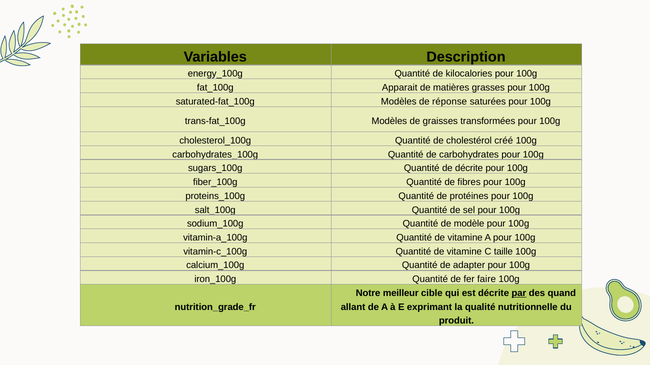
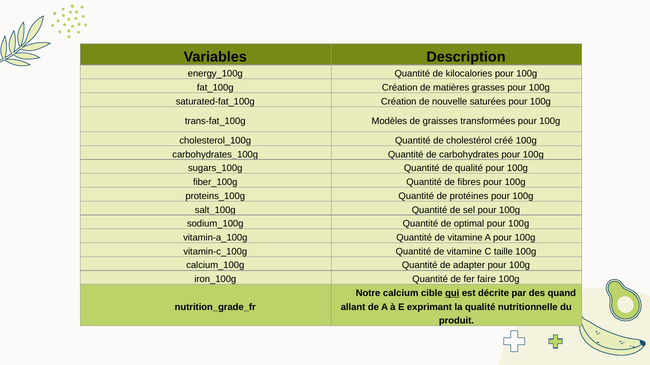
Apparait: Apparait -> Création (400, 88)
Modèles: Modèles -> Création (399, 102)
réponse: réponse -> nouvelle (450, 102)
de décrite: décrite -> qualité (469, 169)
modèle: modèle -> optimal (469, 224)
meilleur: meilleur -> calcium (401, 294)
qui underline: none -> present (452, 294)
par underline: present -> none (519, 294)
